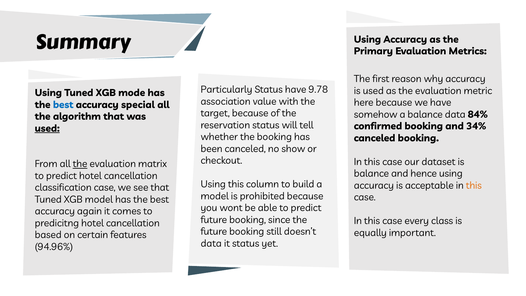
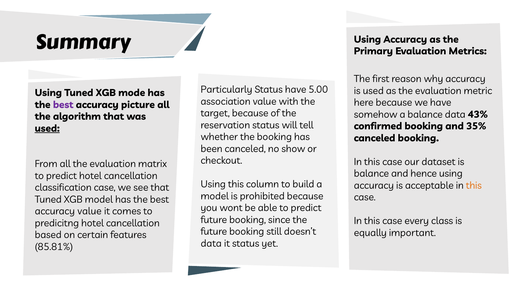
9.78: 9.78 -> 5.00 (318, 90)
best colour: blue -> purple (63, 105)
special: special -> picture (138, 105)
84%: 84% -> 43% (478, 114)
34%: 34% -> 35% (476, 126)
the underline: present -> none (80, 164)
accuracy again: again -> value (89, 211)
94.96%: 94.96% -> 85.81% (54, 247)
